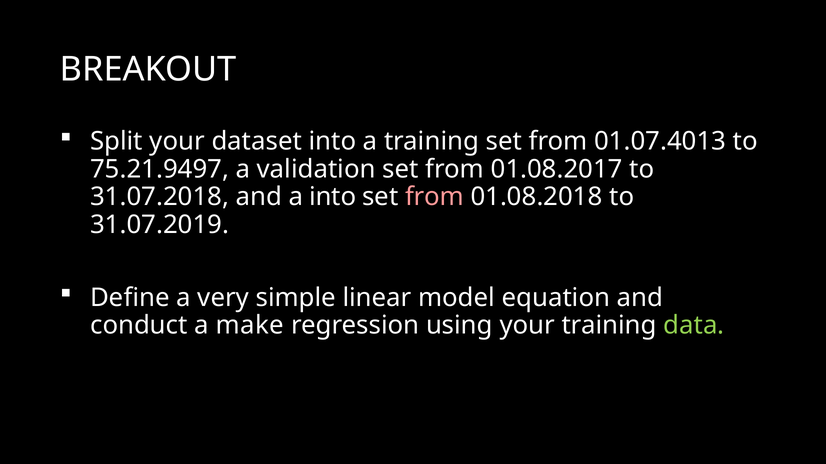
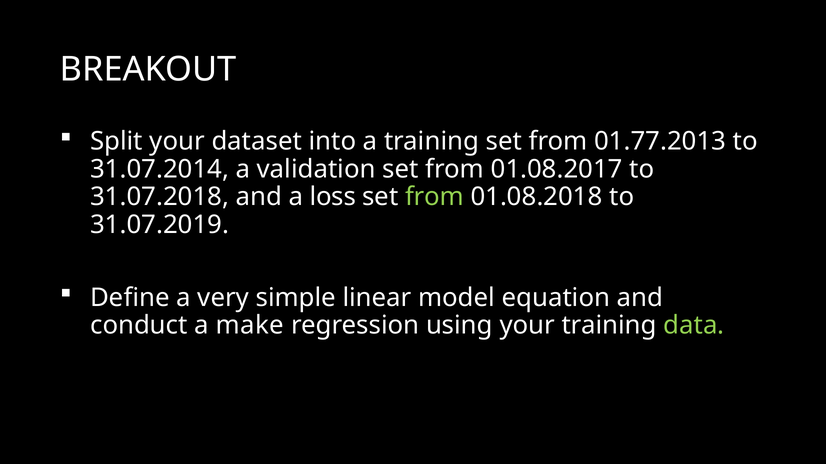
01.07.4013: 01.07.4013 -> 01.77.2013 (660, 141)
75.21.9497: 75.21.9497 -> 31.07.2014 (160, 169)
a into: into -> loss (333, 197)
from colour: pink -> light green (435, 197)
